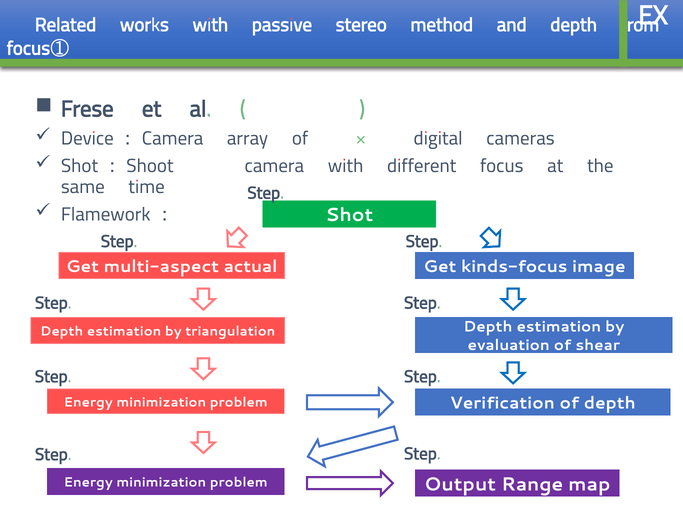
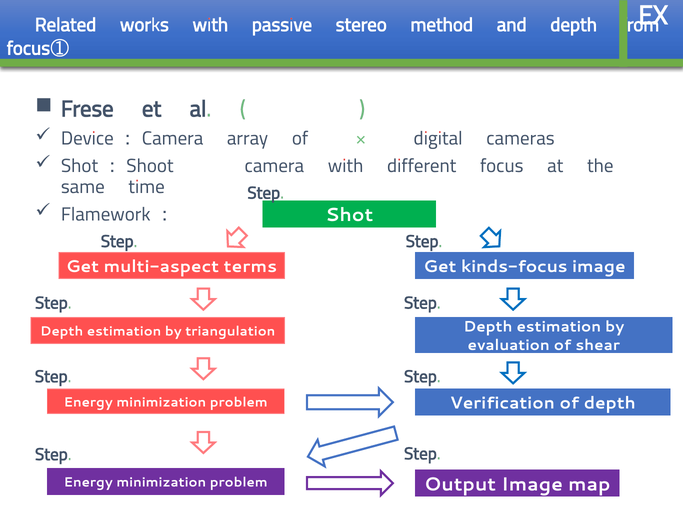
actual: actual -> terms (250, 267)
Output Range: Range -> Image (532, 485)
